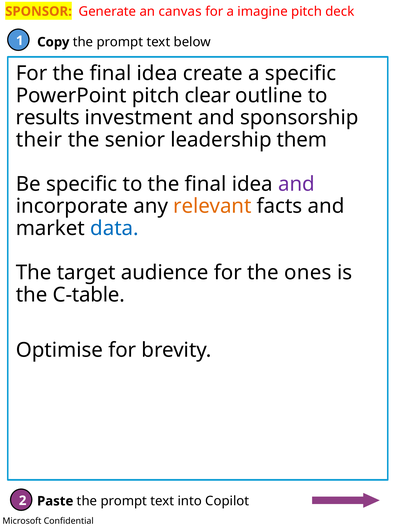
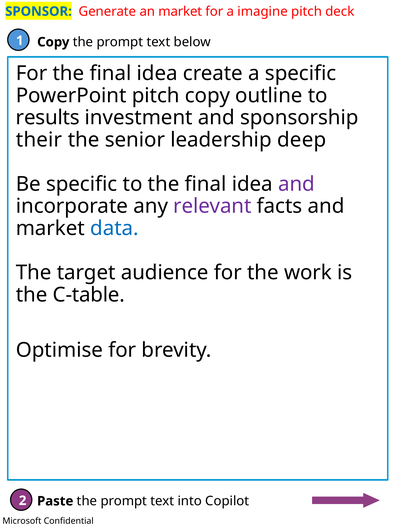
SPONSOR colour: orange -> blue (39, 11)
an canvas: canvas -> market (180, 11)
pitch clear: clear -> copy (207, 95)
them: them -> deep (302, 140)
relevant colour: orange -> purple (212, 206)
ones: ones -> work (308, 273)
